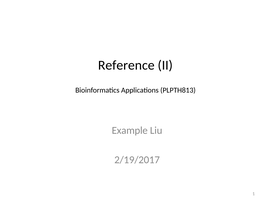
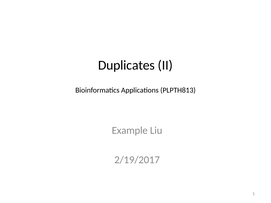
Reference: Reference -> Duplicates (126, 65)
